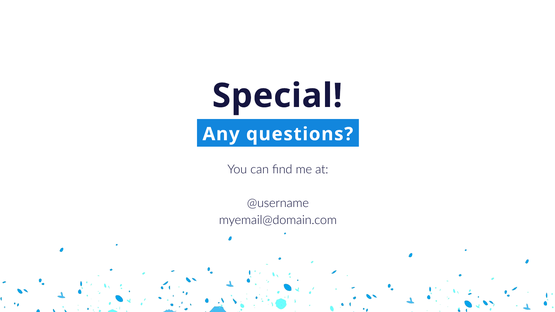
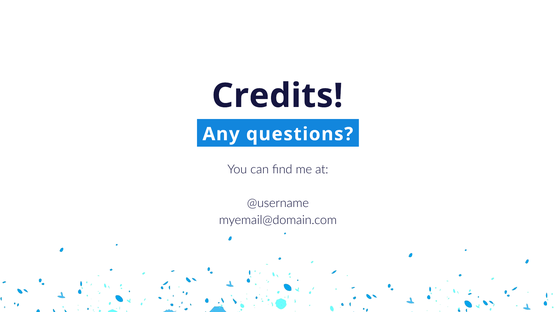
Special: Special -> Credits (277, 96)
